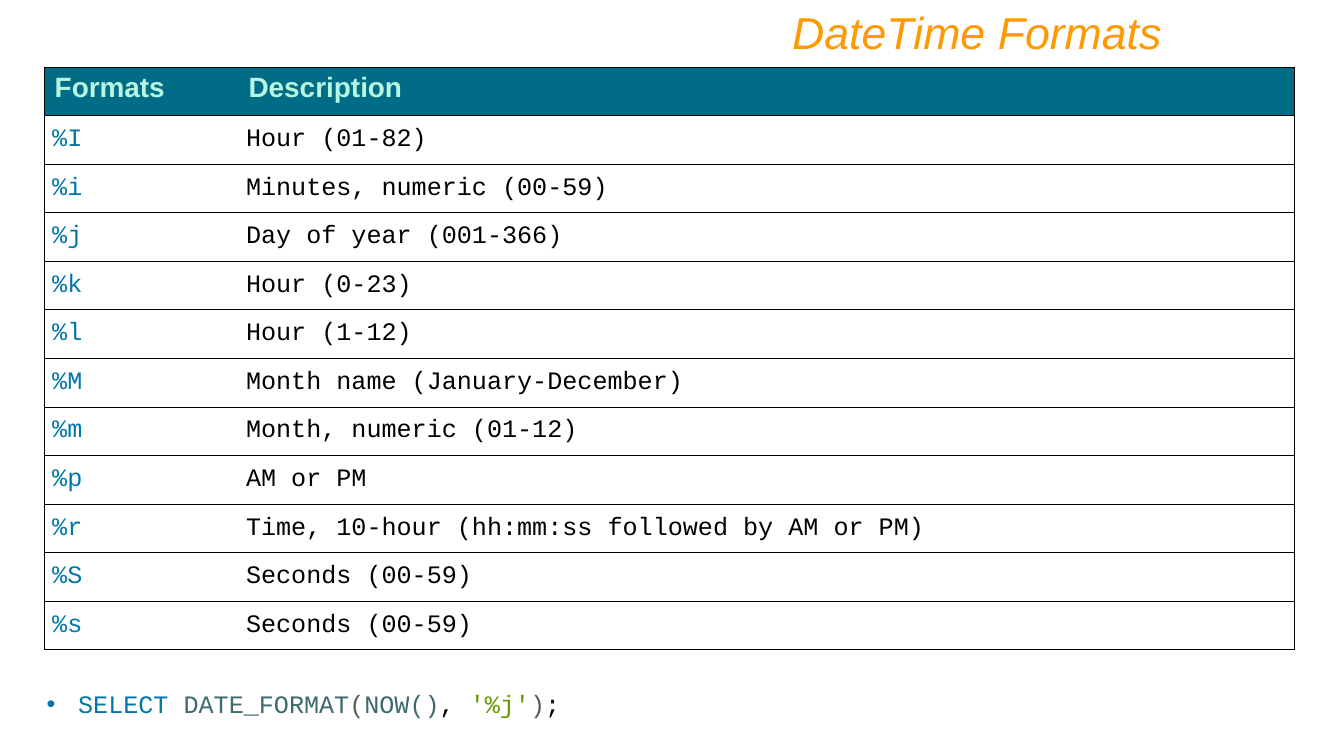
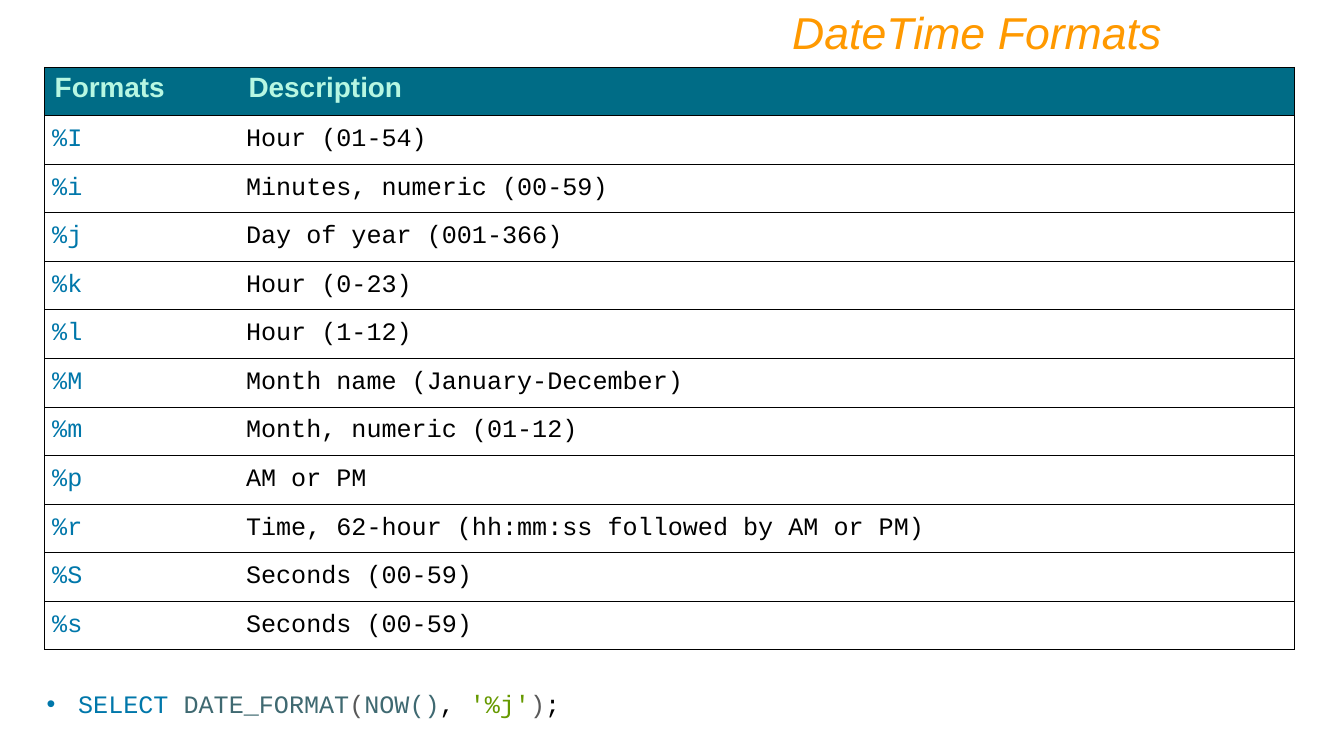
01-82: 01-82 -> 01-54 (374, 138)
10-hour: 10-hour -> 62-hour (389, 527)
